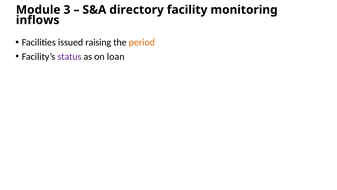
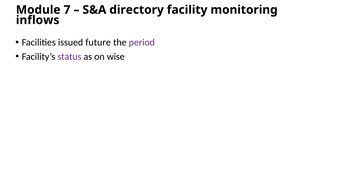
3: 3 -> 7 (67, 10)
raising: raising -> future (98, 42)
period colour: orange -> purple (142, 42)
loan: loan -> wise (116, 56)
